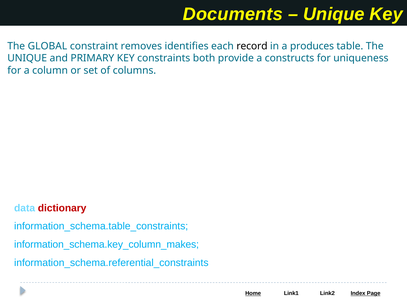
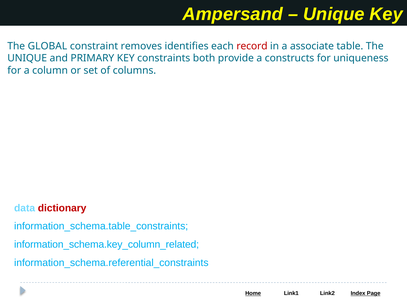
Documents: Documents -> Ampersand (233, 14)
record colour: black -> red (252, 46)
produces: produces -> associate (312, 46)
information_schema.key_column_makes: information_schema.key_column_makes -> information_schema.key_column_related (107, 245)
